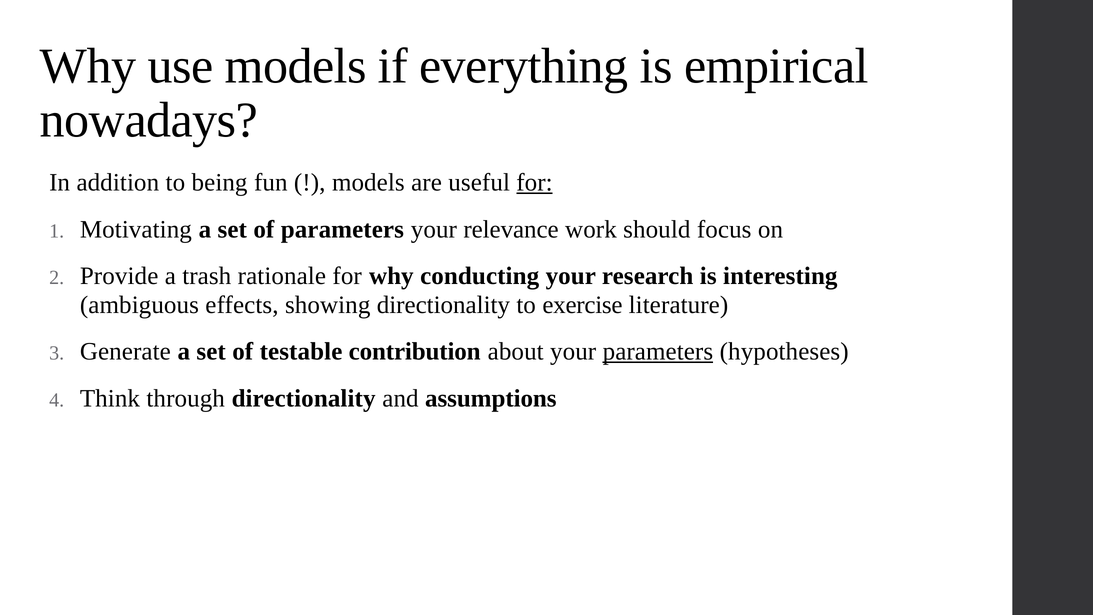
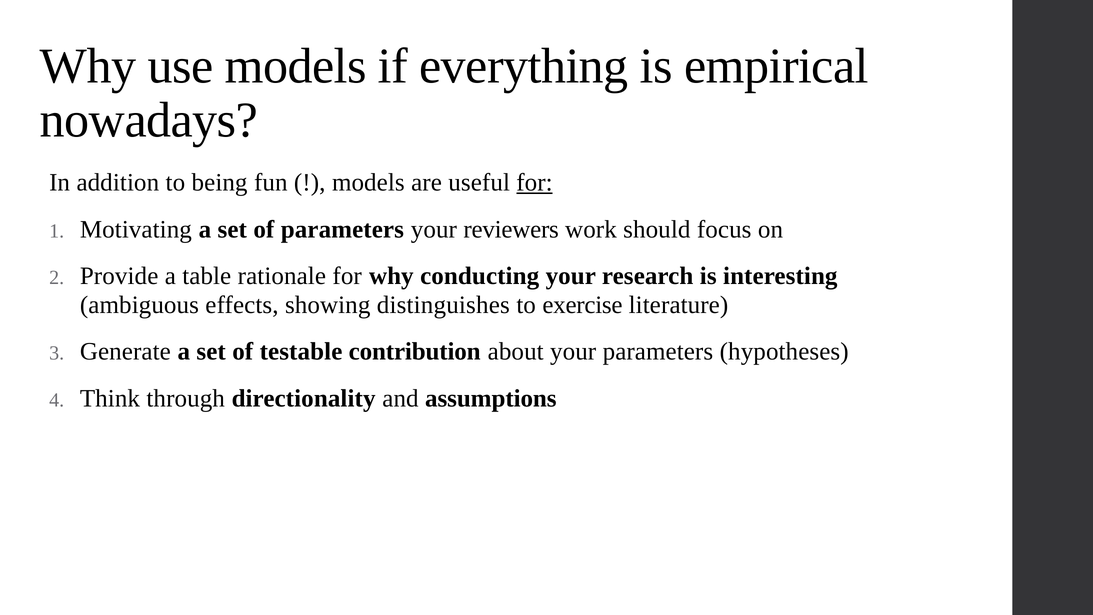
relevance: relevance -> reviewers (511, 229)
trash: trash -> table (207, 276)
showing directionality: directionality -> distinguishes (443, 305)
parameters underline: present -> none (658, 351)
